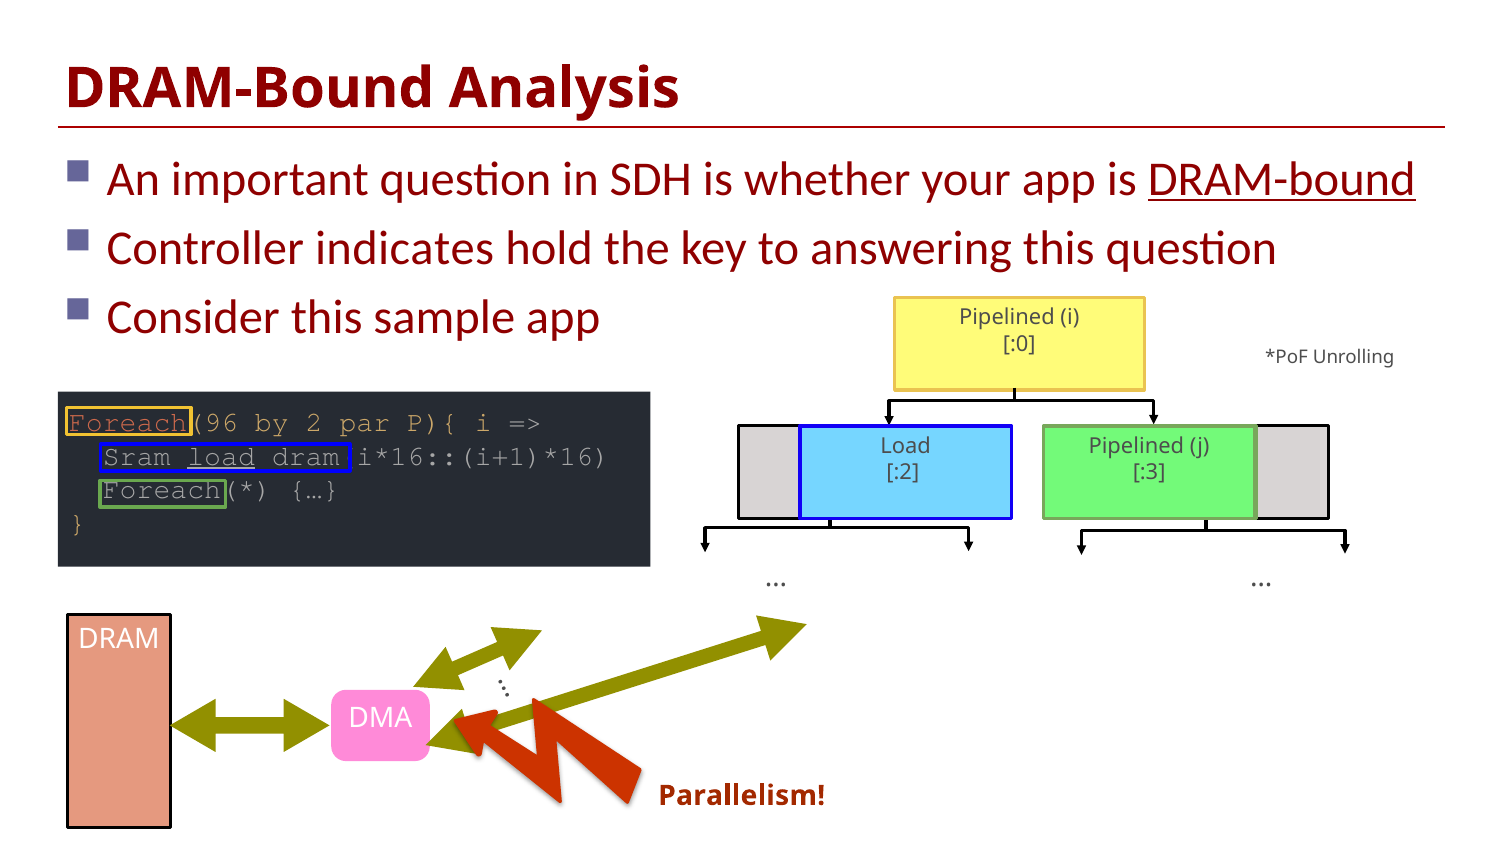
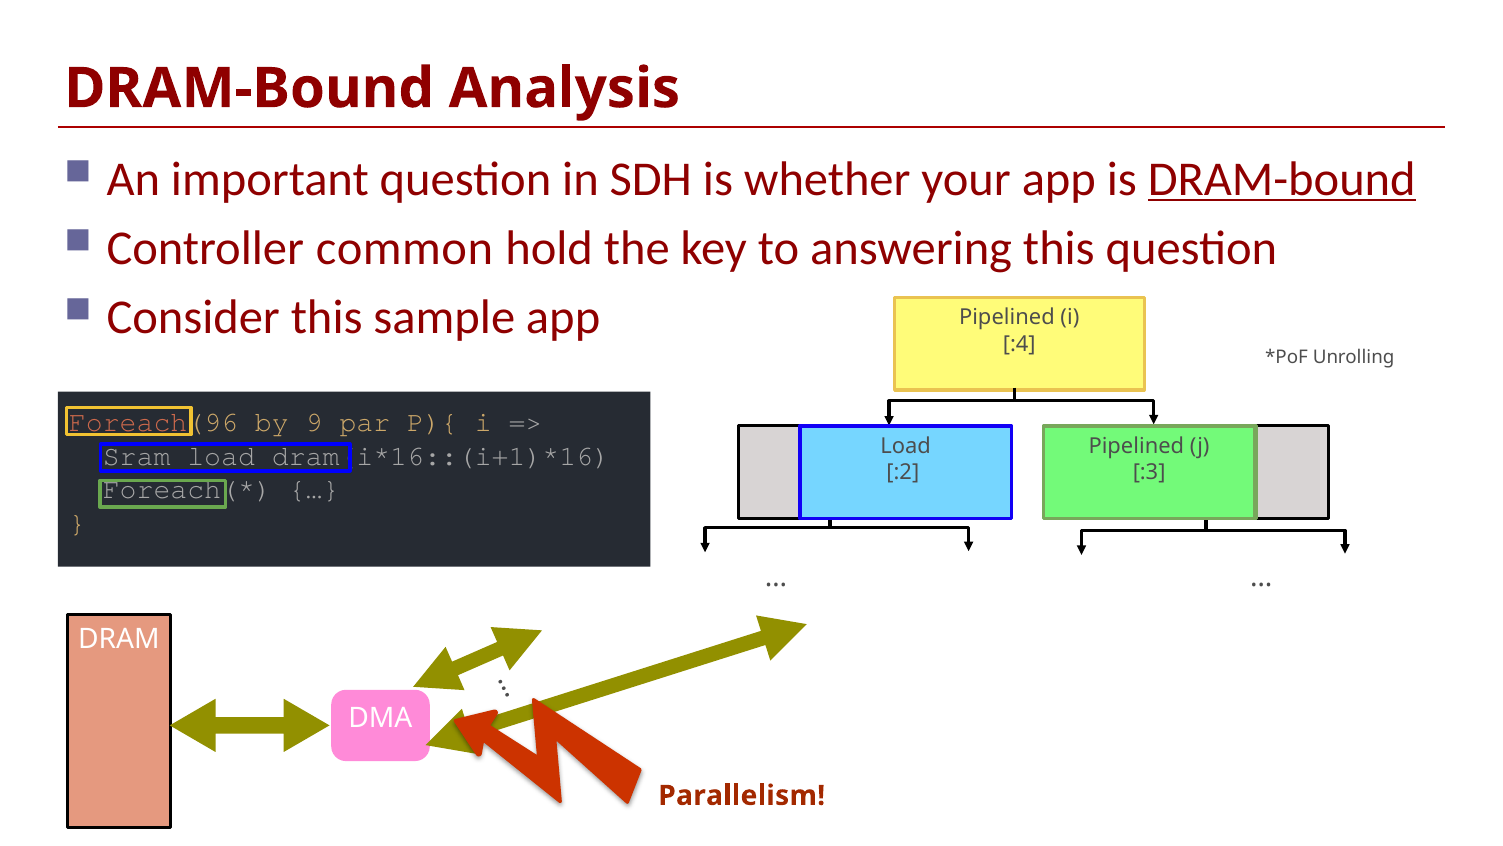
indicates: indicates -> common (404, 248)
:0: :0 -> :4 (1019, 344)
2: 2 -> 9 (314, 422)
load underline: present -> none (221, 455)
